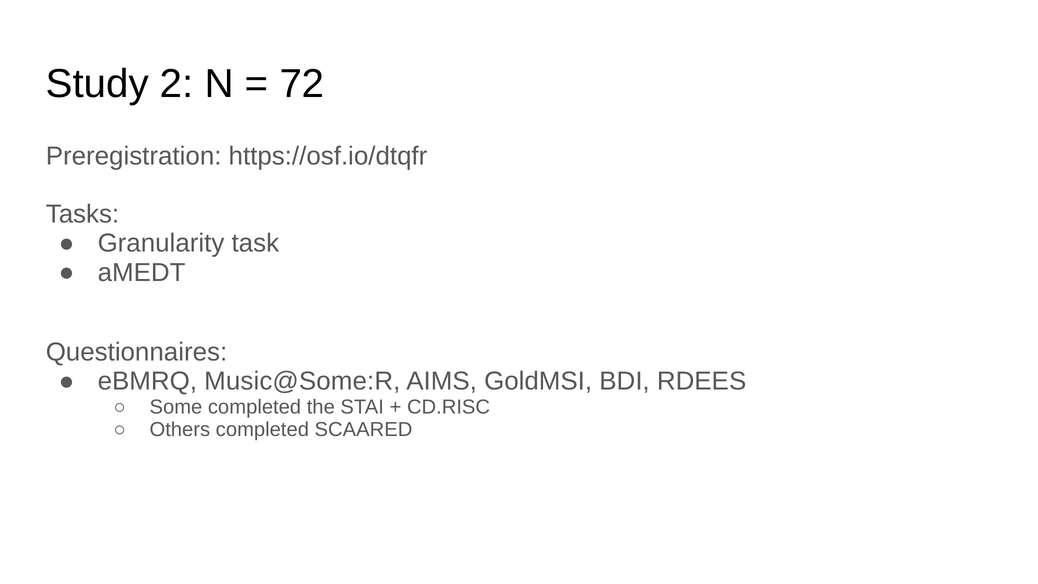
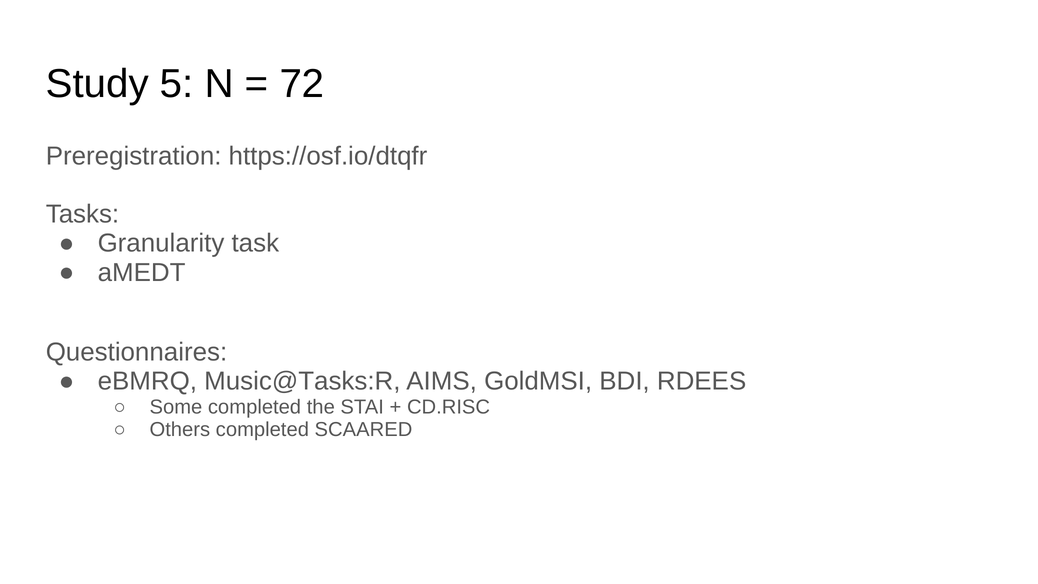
2: 2 -> 5 (177, 84)
Music@Some:R: Music@Some:R -> Music@Tasks:R (302, 381)
